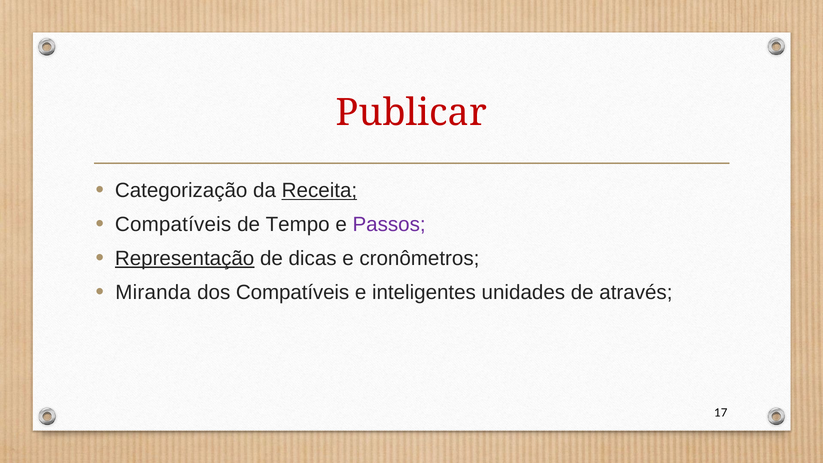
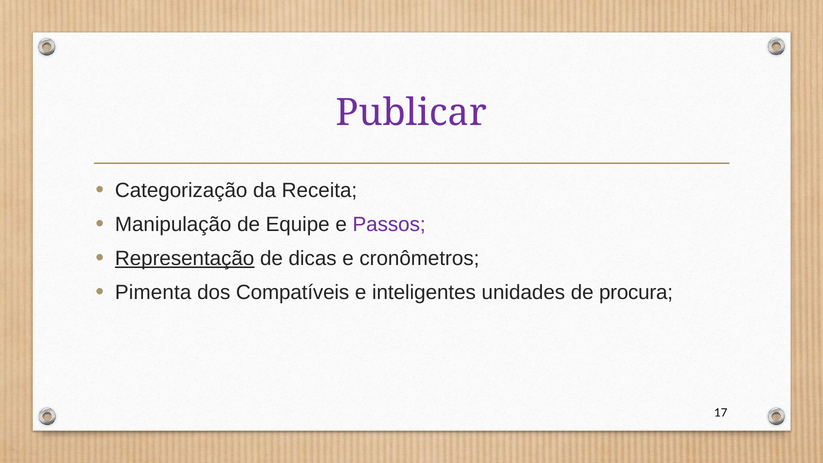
Publicar colour: red -> purple (411, 113)
Receita underline: present -> none (319, 191)
Compatíveis: Compatíveis -> Manipulação (173, 224)
Tempo: Tempo -> Equipe (298, 224)
Miranda: Miranda -> Pimenta (153, 292)
através: através -> procura (636, 292)
